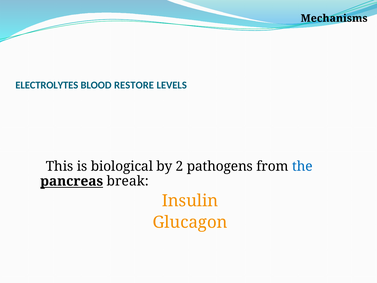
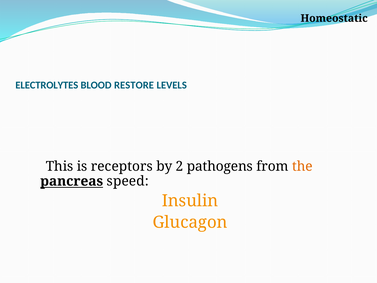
Mechanisms: Mechanisms -> Homeostatic (334, 18)
biological: biological -> receptors (122, 166)
the colour: blue -> orange (302, 166)
break: break -> speed (128, 181)
